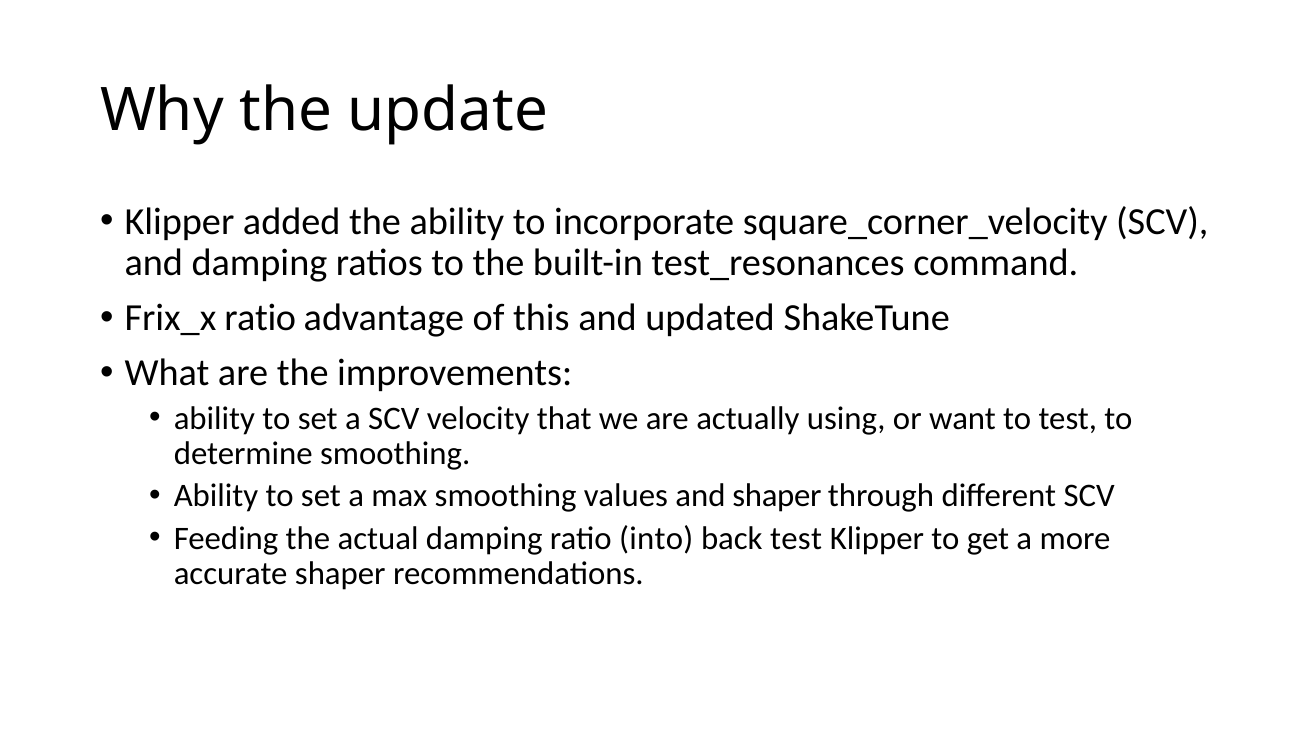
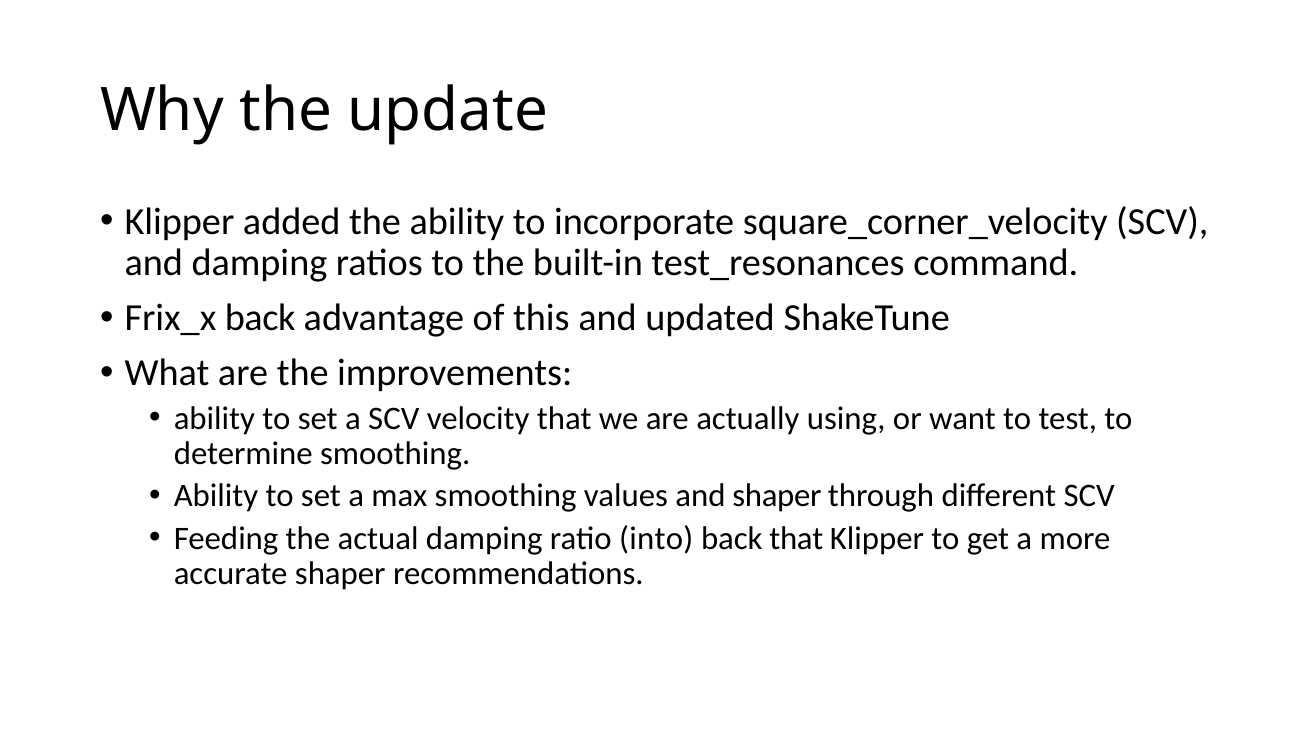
Frix_x ratio: ratio -> back (260, 318)
back test: test -> that (796, 538)
